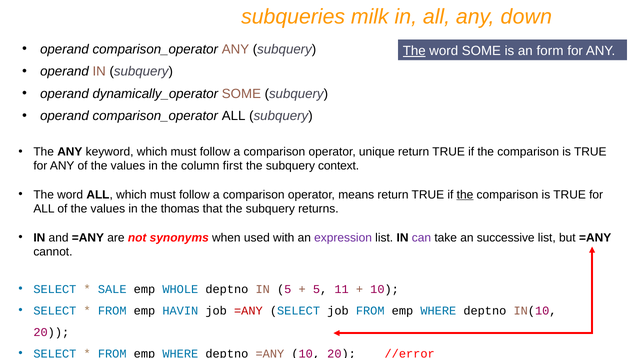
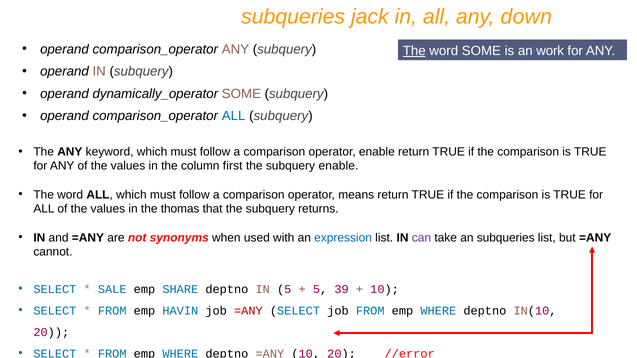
milk: milk -> jack (370, 17)
form: form -> work (550, 51)
ALL colour: black -> blue (234, 116)
operator unique: unique -> enable (377, 152)
subquery context: context -> enable (338, 166)
the underline: present -> none (465, 195)
expression colour: purple -> blue (343, 238)
an successive: successive -> subqueries (506, 238)
WHOLE: WHOLE -> SHARE (180, 289)
11: 11 -> 39 (342, 289)
